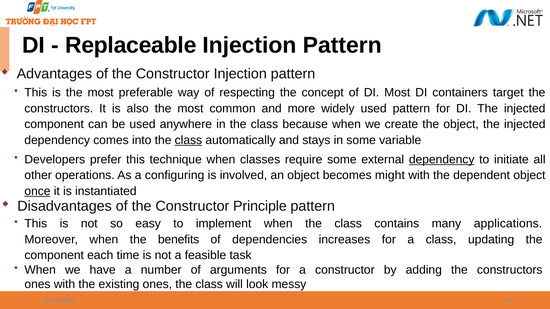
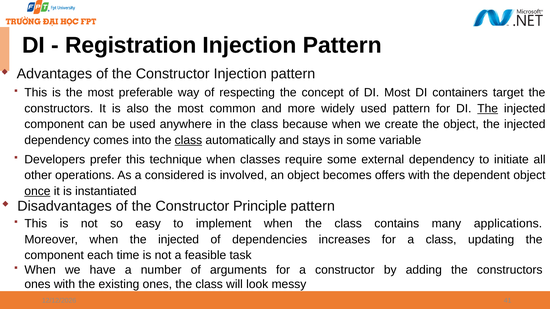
Replaceable: Replaceable -> Registration (131, 45)
The underline: none -> present (488, 109)
dependency underline: present -> none (442, 160)
configuring: configuring -> considered (175, 175)
might: might -> offers (390, 175)
when the benefits: benefits -> injected (179, 240)
